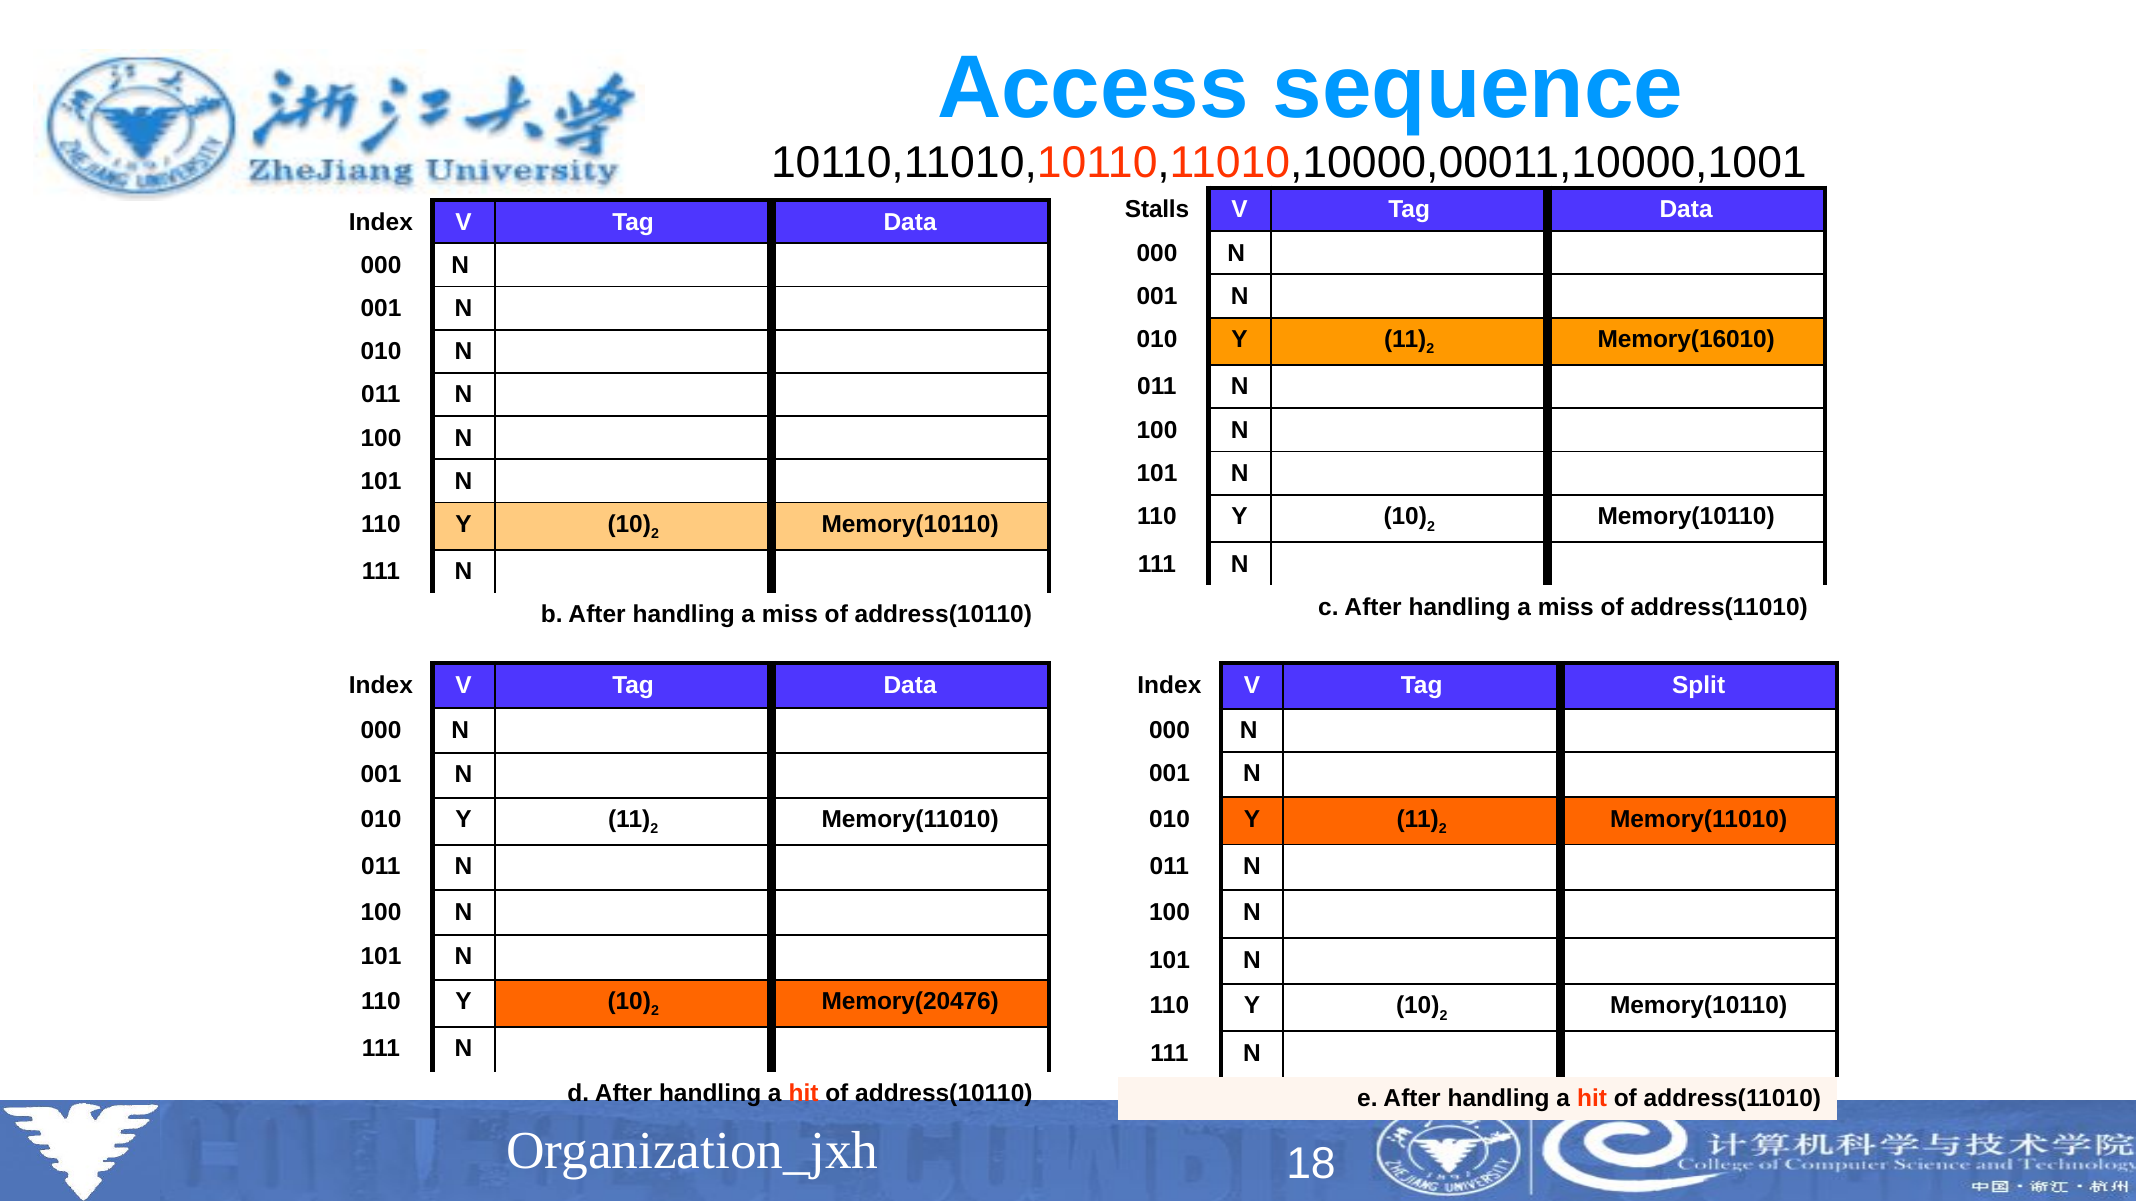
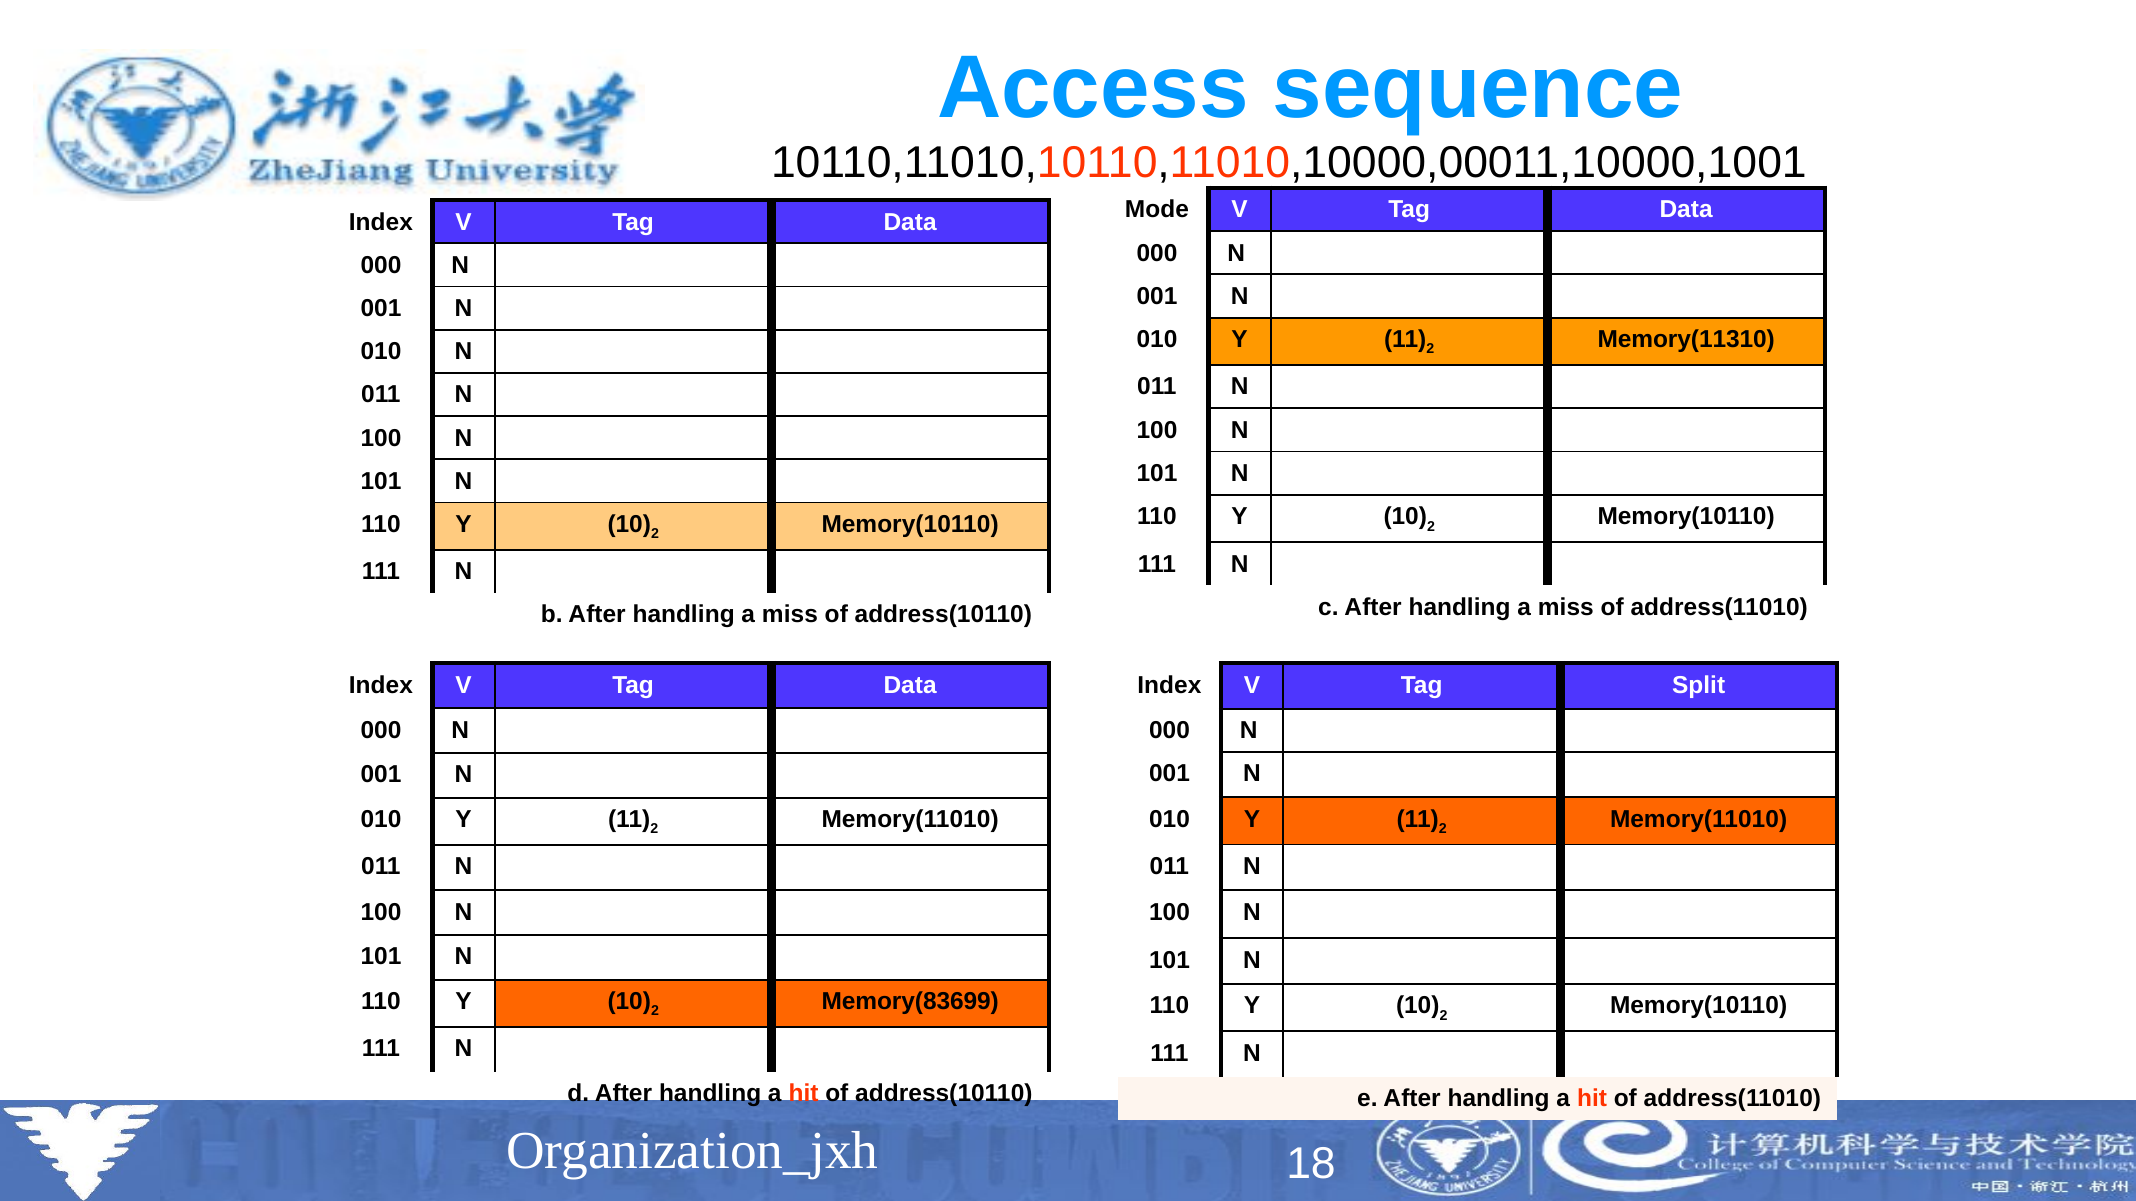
Stalls: Stalls -> Mode (1157, 210)
Memory(16010: Memory(16010 -> Memory(11310 (1686, 340)
Memory(20476: Memory(20476 -> Memory(83699 (910, 1002)
